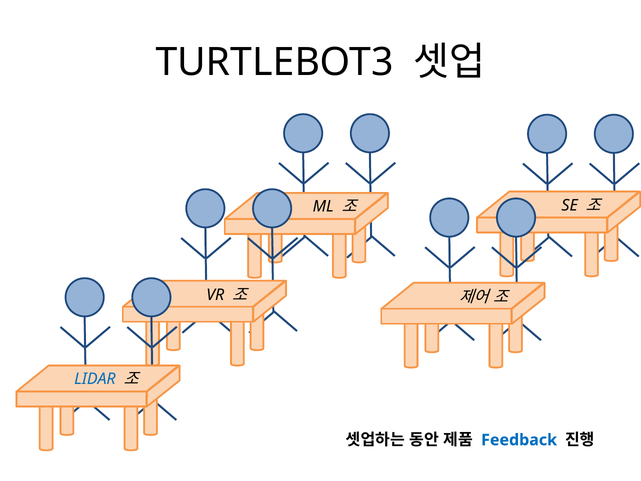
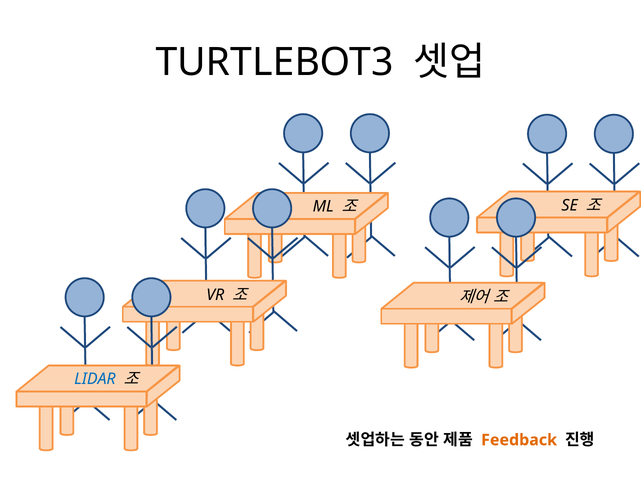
Feedback colour: blue -> orange (519, 440)
